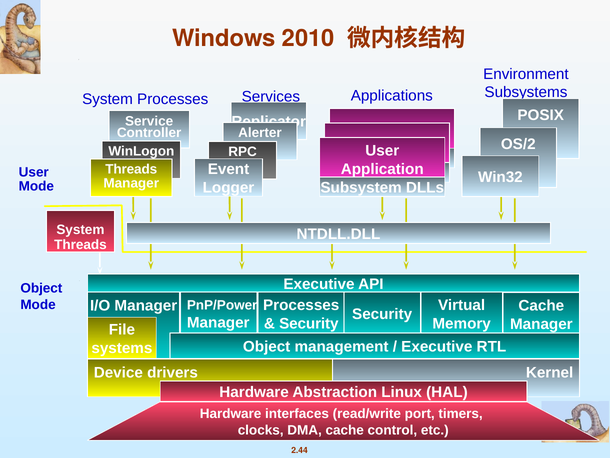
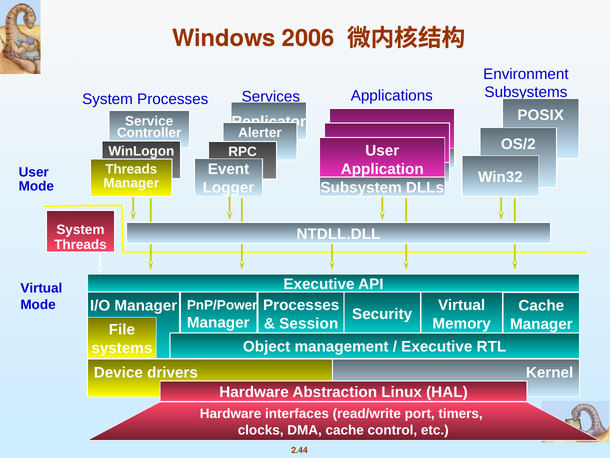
2010: 2010 -> 2006 (308, 38)
Object: Object -> Virtual (41, 288)
Security: Security -> Session (309, 323)
